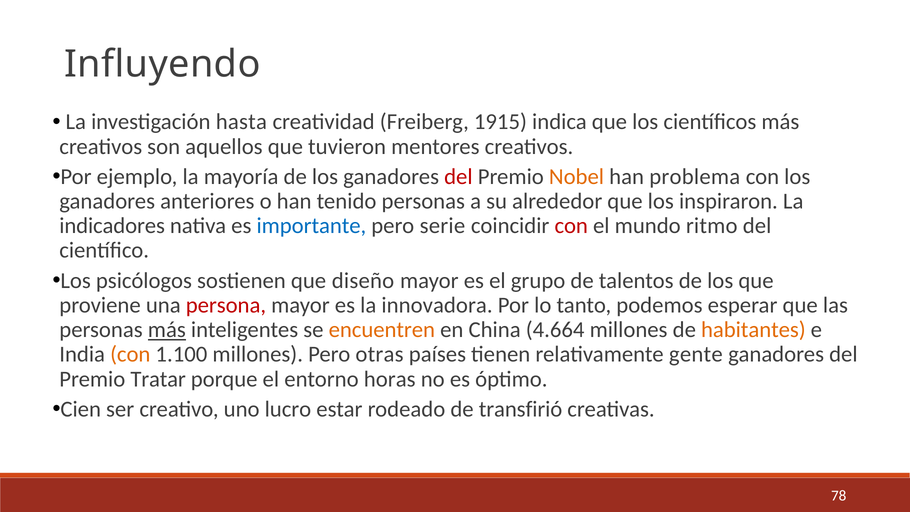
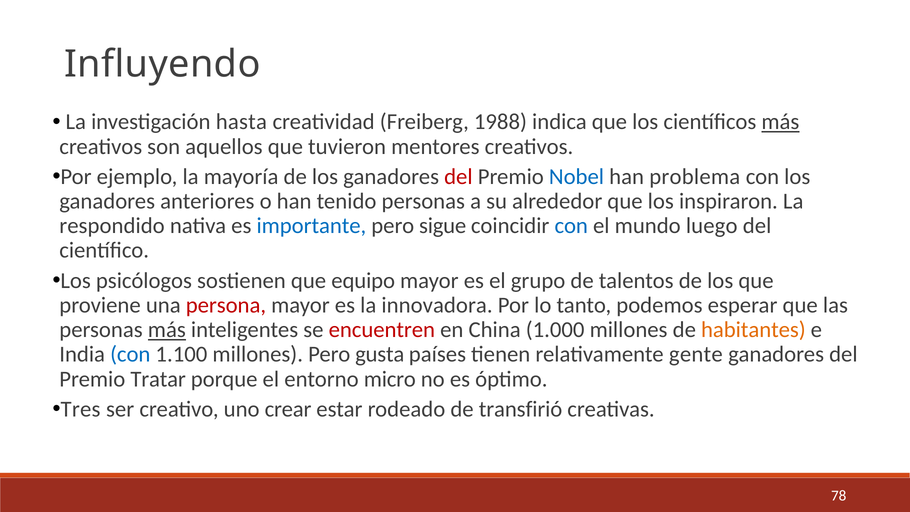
1915: 1915 -> 1988 (500, 122)
más underline: none -> present (780, 122)
Nobel colour: orange -> blue (577, 177)
indicadores: indicadores -> respondido (112, 226)
serie: serie -> sigue (443, 226)
con colour: red -> blue (571, 226)
ritmo: ritmo -> luego (712, 226)
diseño: diseño -> equipo (363, 281)
encuentren colour: orange -> red (382, 330)
4.664: 4.664 -> 1.000 (555, 330)
con colour: orange -> blue (130, 354)
otras: otras -> gusta (380, 354)
horas: horas -> micro (390, 379)
Cien: Cien -> Tres (81, 409)
lucro: lucro -> crear (288, 409)
